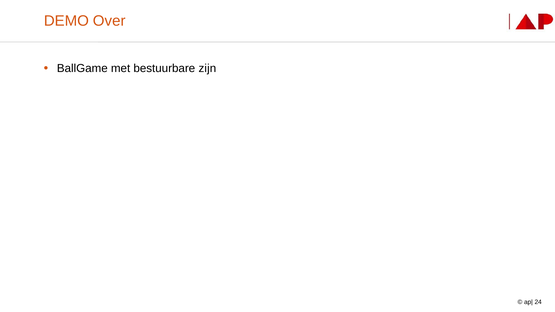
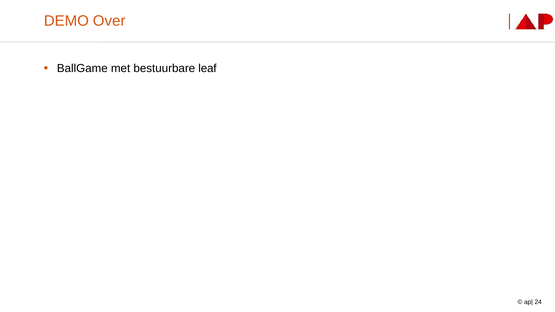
zijn: zijn -> leaf (207, 68)
